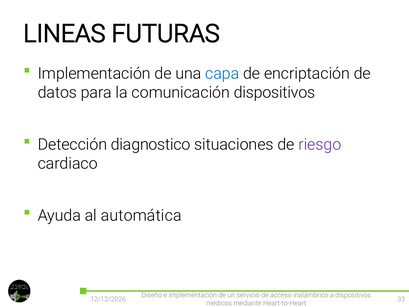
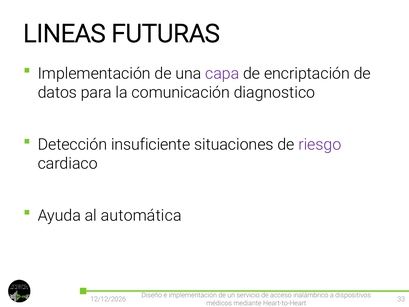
capa colour: blue -> purple (222, 73)
comunicación dispositivos: dispositivos -> diagnostico (274, 93)
diagnostico: diagnostico -> insuficiente (151, 144)
